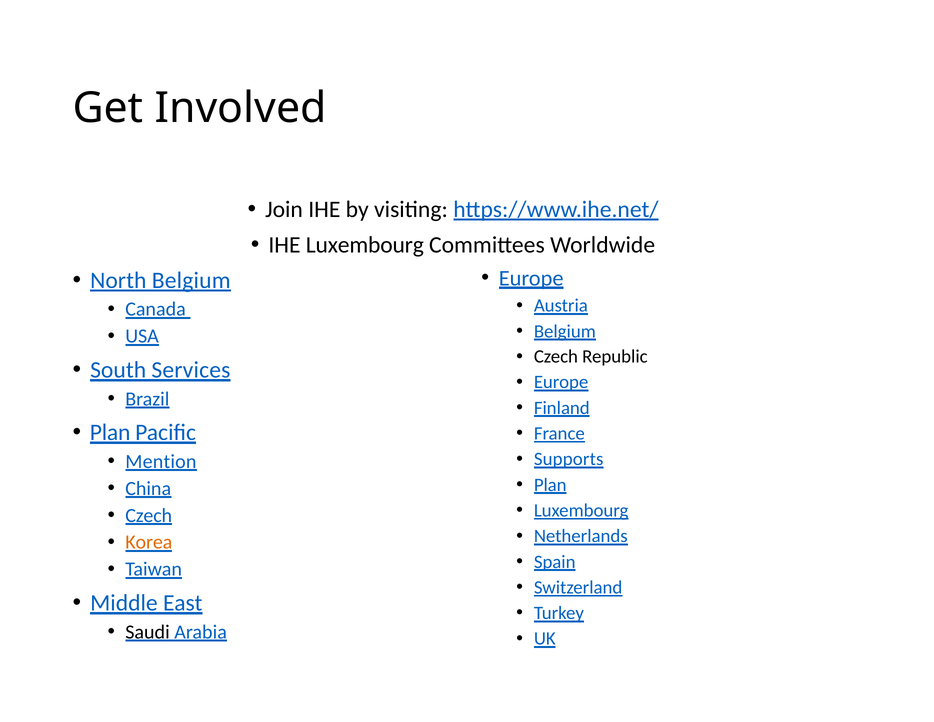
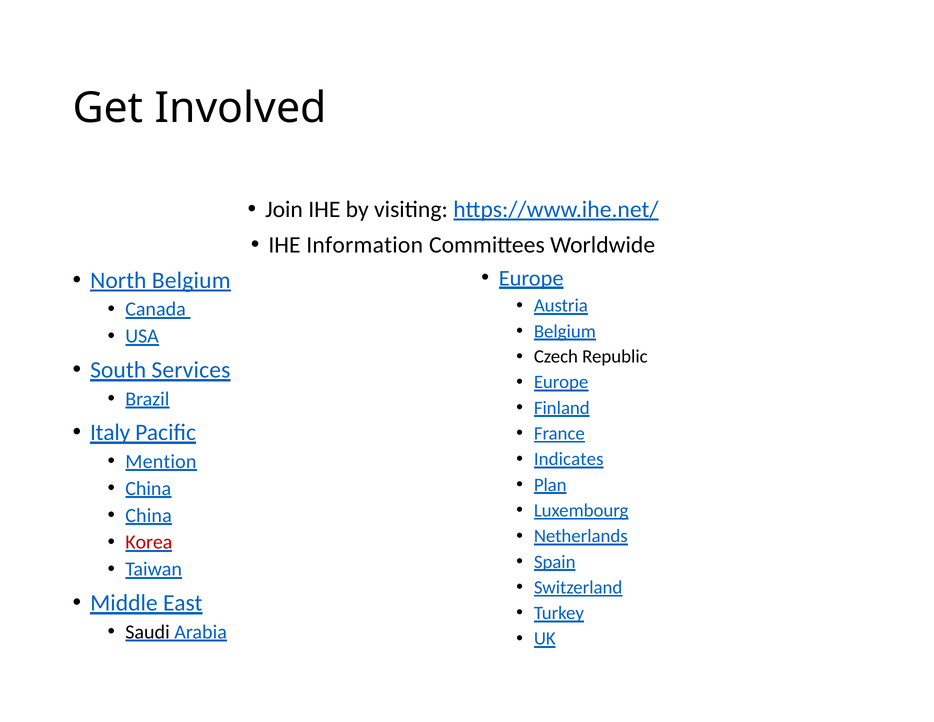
IHE Luxembourg: Luxembourg -> Information (365, 245)
Plan: Plan -> Italy (110, 433)
Supports: Supports -> Indicates (569, 459)
Czech: Czech -> China (149, 515)
Korea colour: orange -> red (149, 542)
